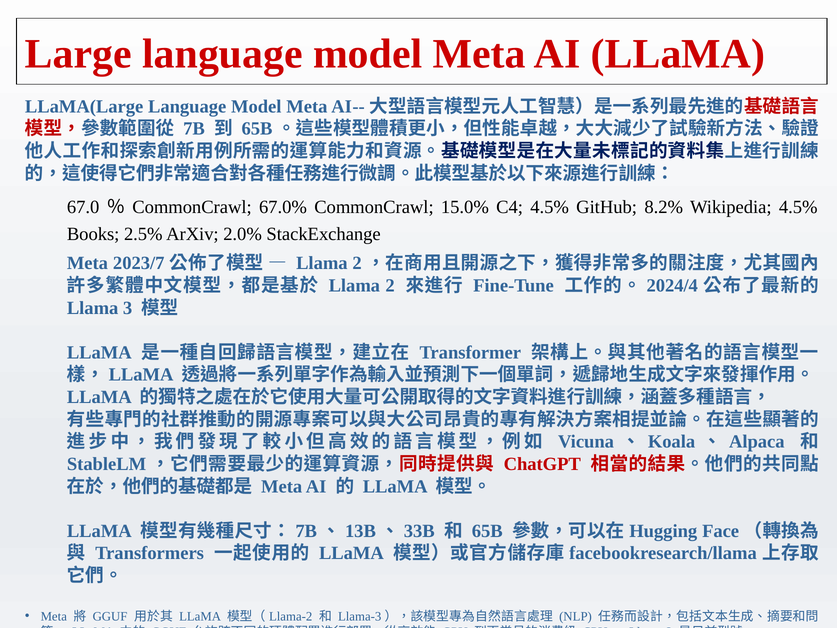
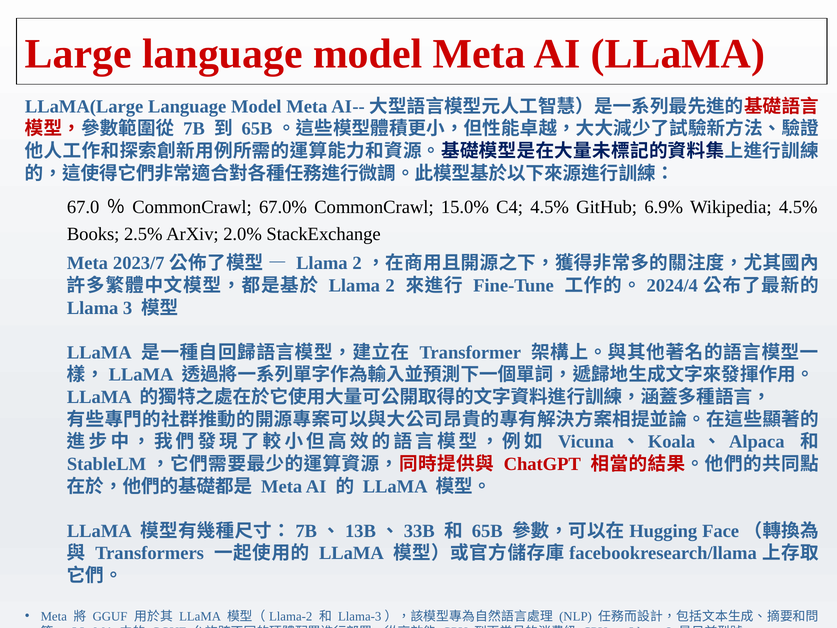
8.2%: 8.2% -> 6.9% (664, 207)
